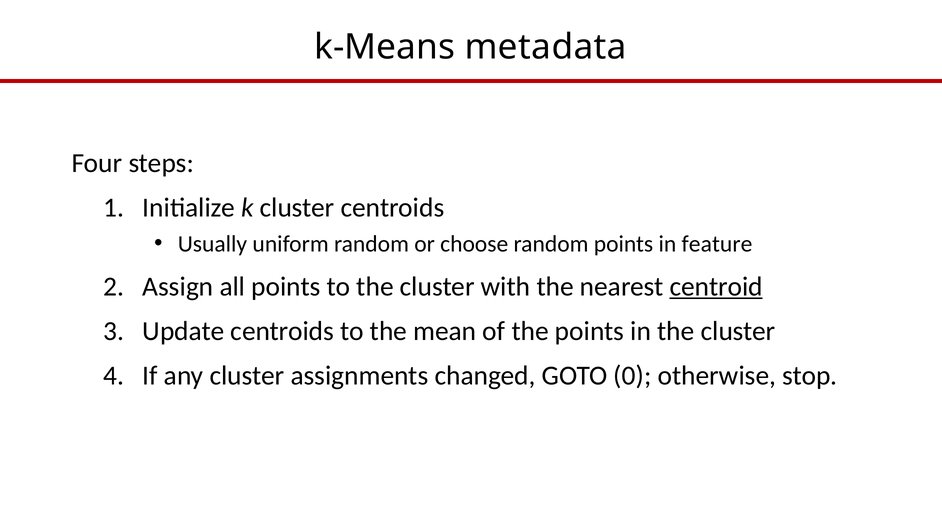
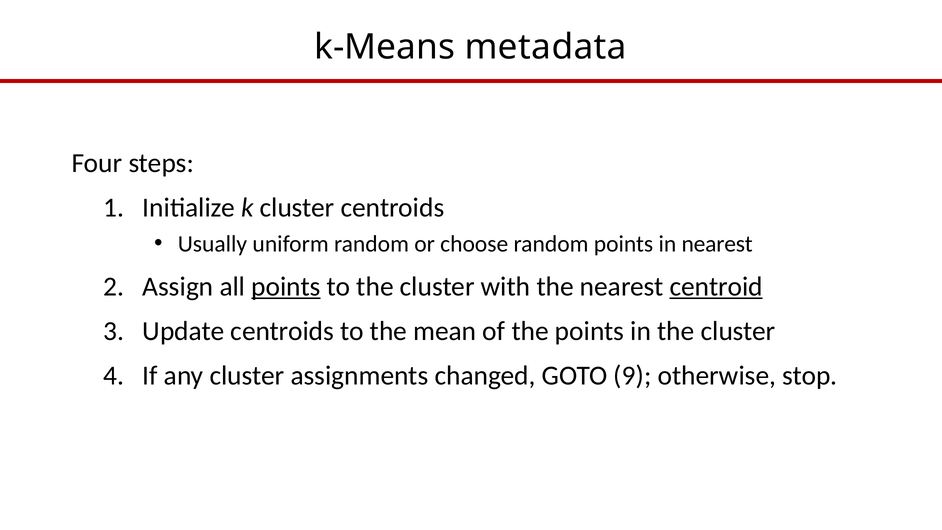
in feature: feature -> nearest (717, 244)
points underline: none -> present (286, 286)
0: 0 -> 9 (632, 376)
